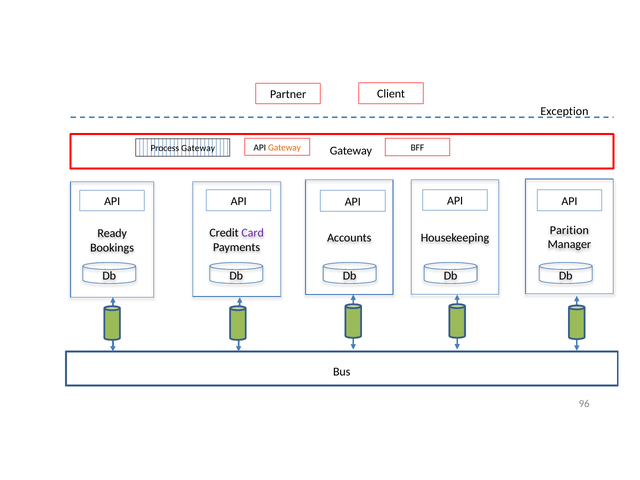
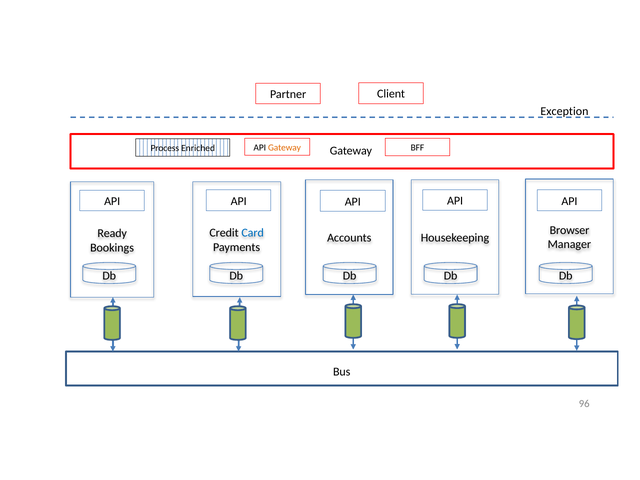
Process Gateway: Gateway -> Enriched (198, 148)
Parition: Parition -> Browser (569, 230)
Card colour: purple -> blue (253, 233)
